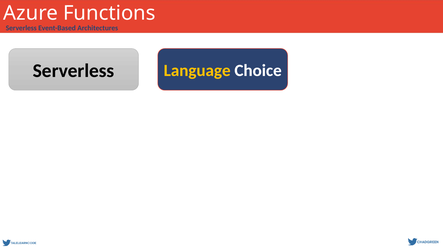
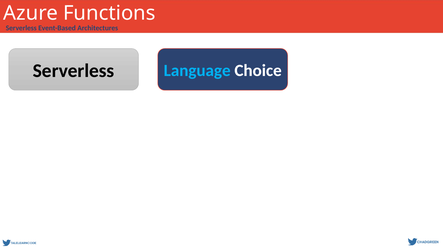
Language colour: yellow -> light blue (197, 71)
